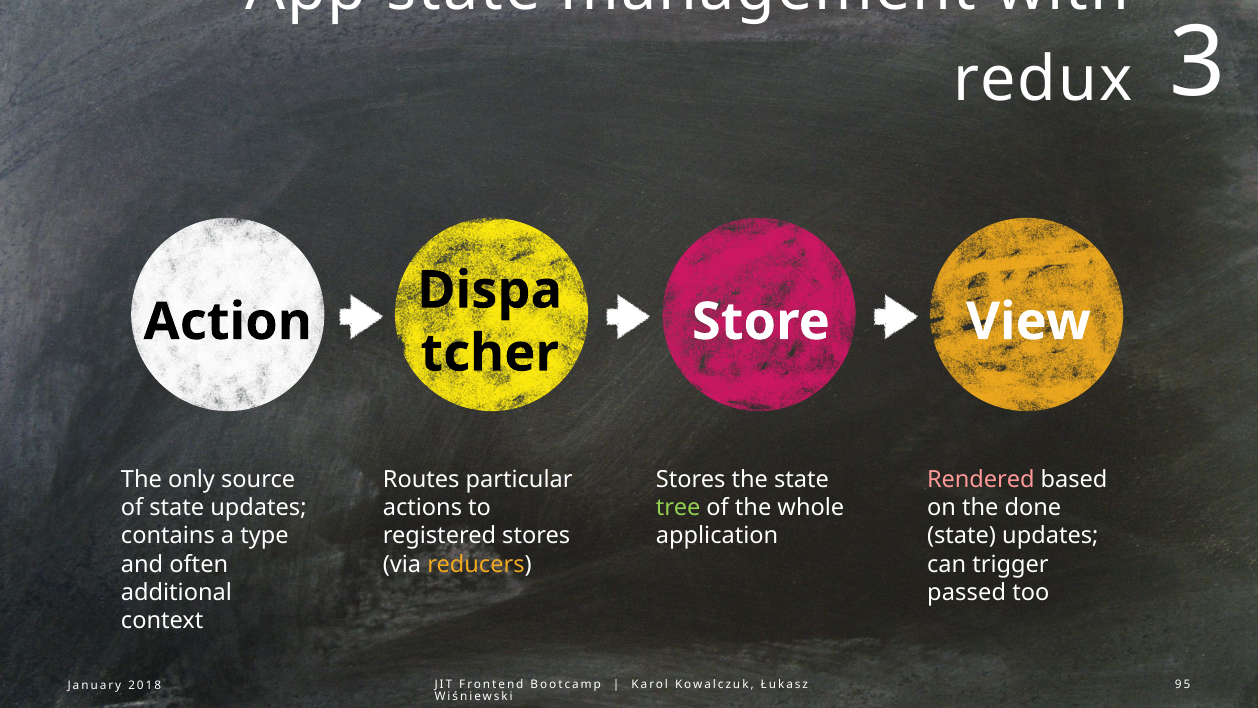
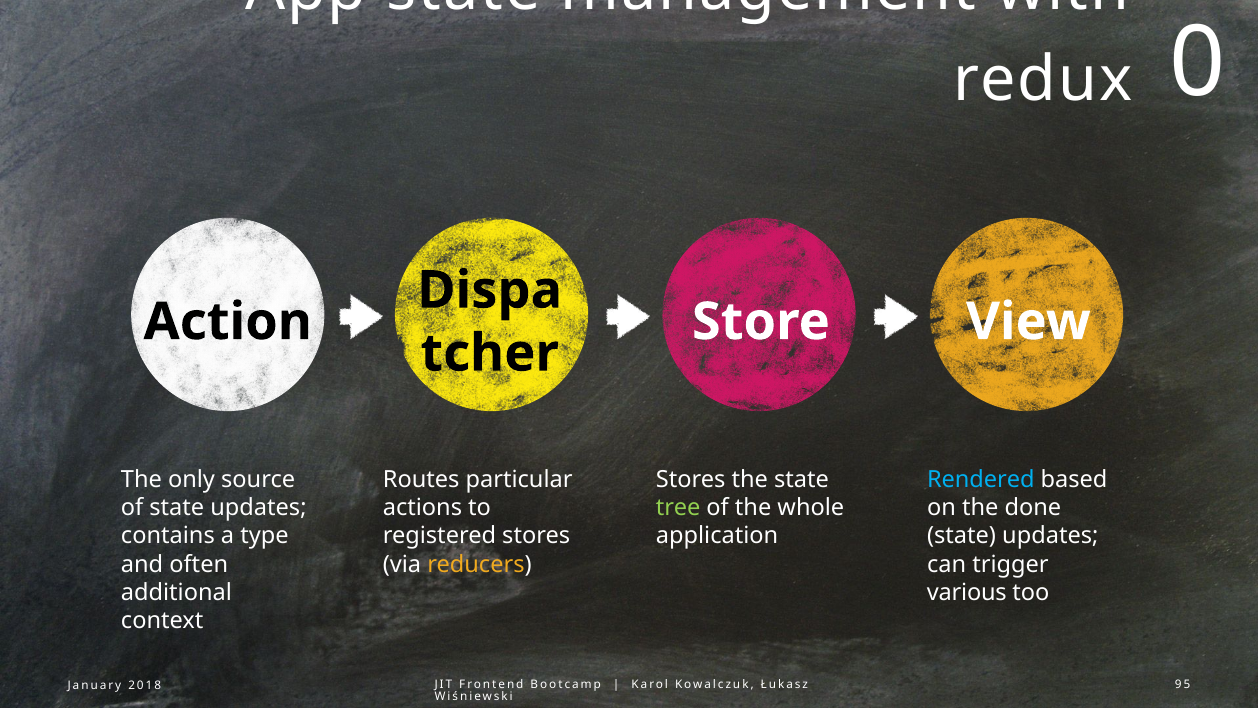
3: 3 -> 0 (1198, 63)
Rendered colour: pink -> light blue (981, 479)
passed: passed -> various (967, 592)
